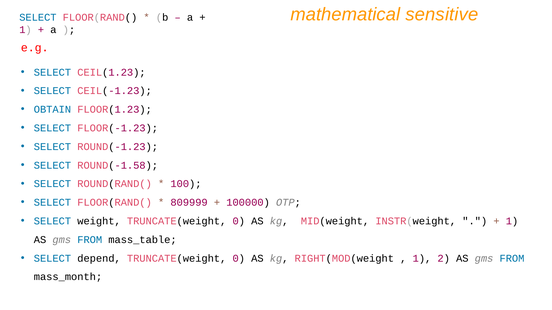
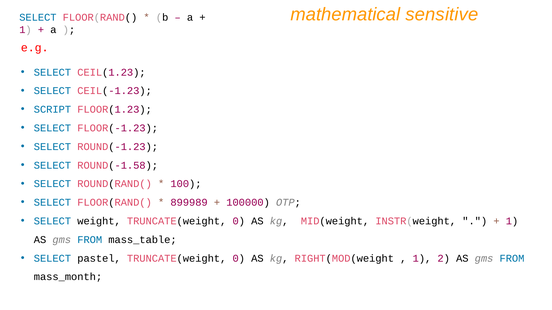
OBTAIN: OBTAIN -> SCRIPT (52, 110)
809999: 809999 -> 899989 (189, 203)
depend: depend -> pastel (99, 259)
